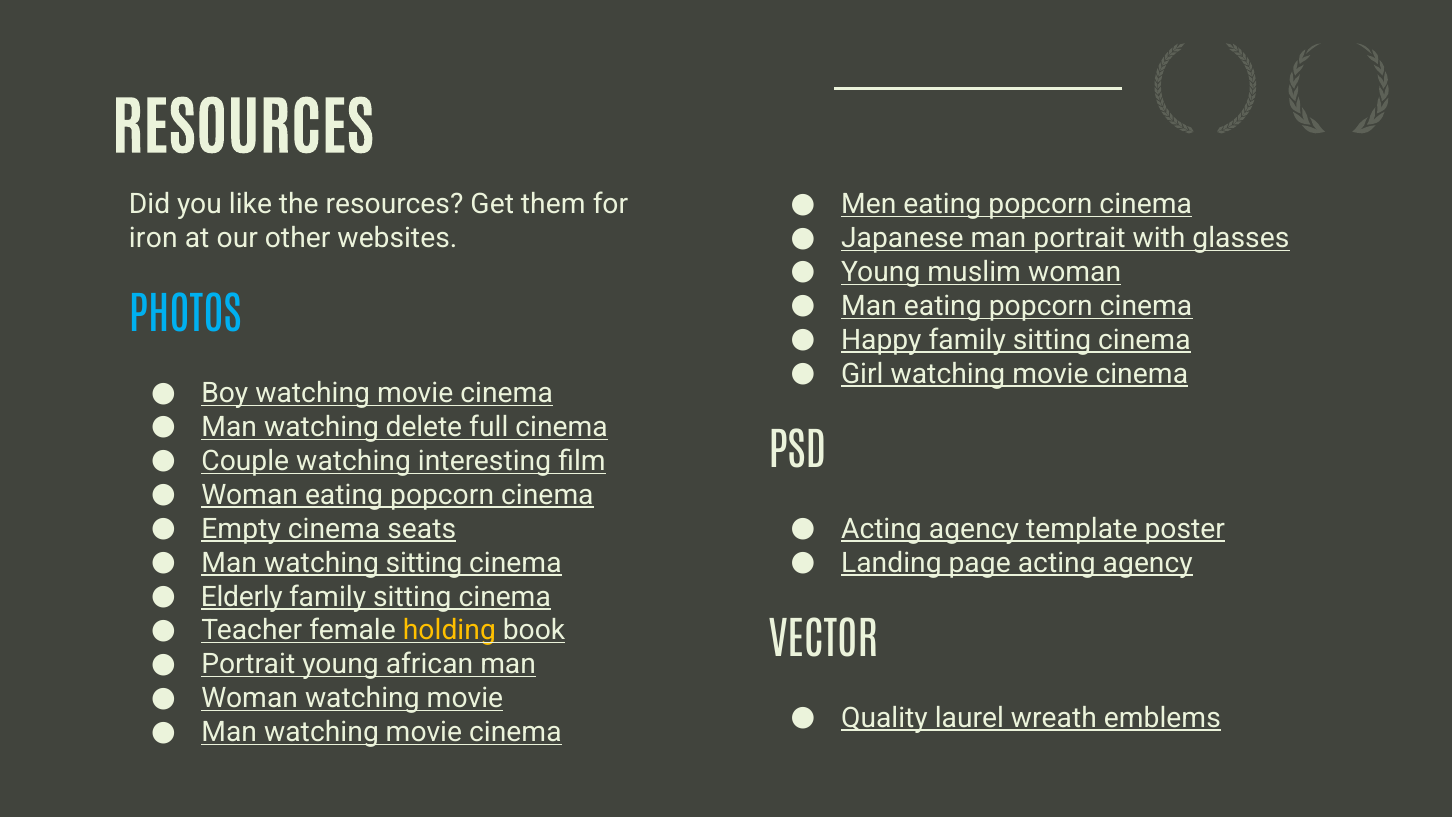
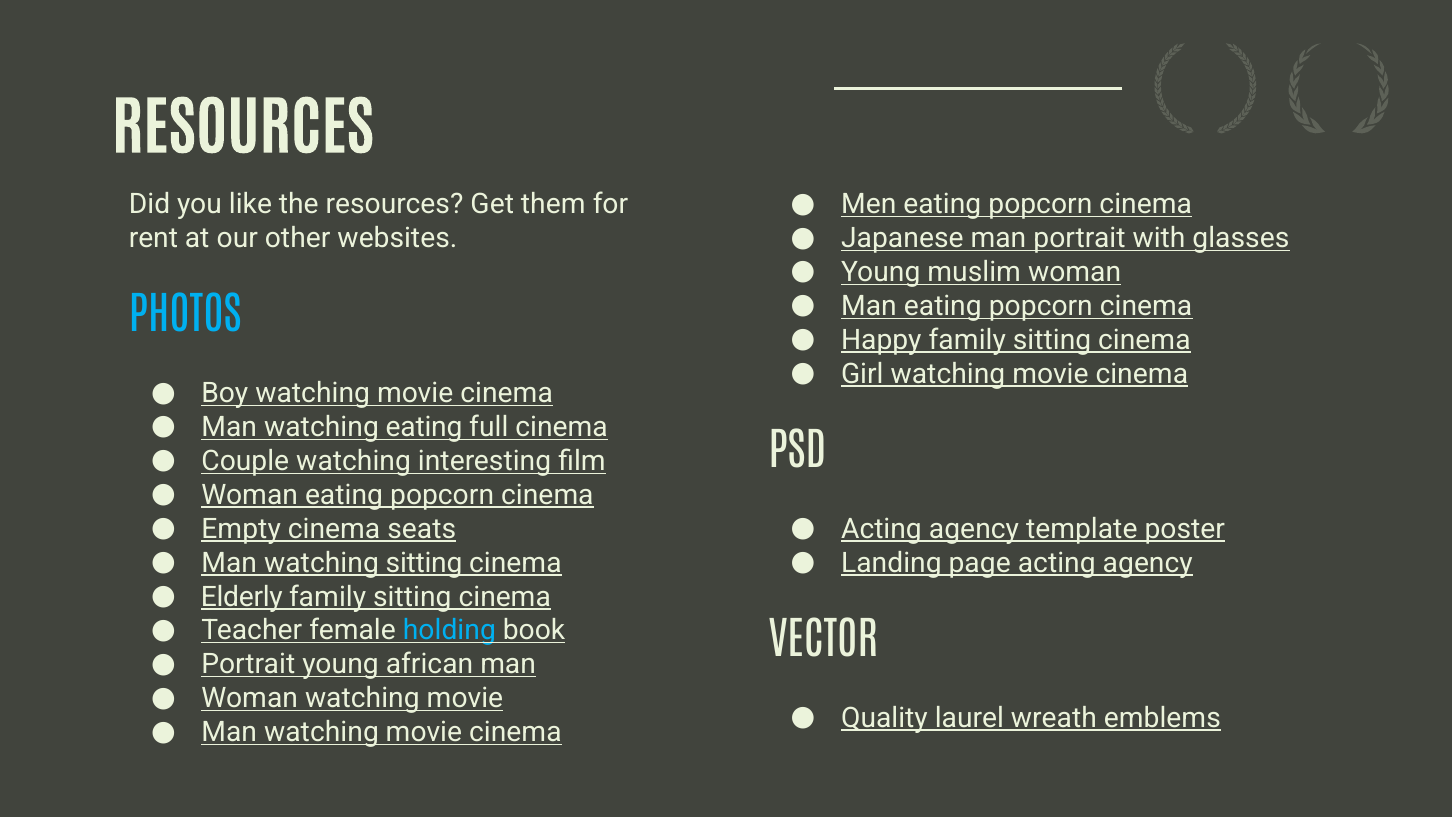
iron: iron -> rent (153, 238)
watching delete: delete -> eating (424, 427)
holding colour: yellow -> light blue (449, 630)
